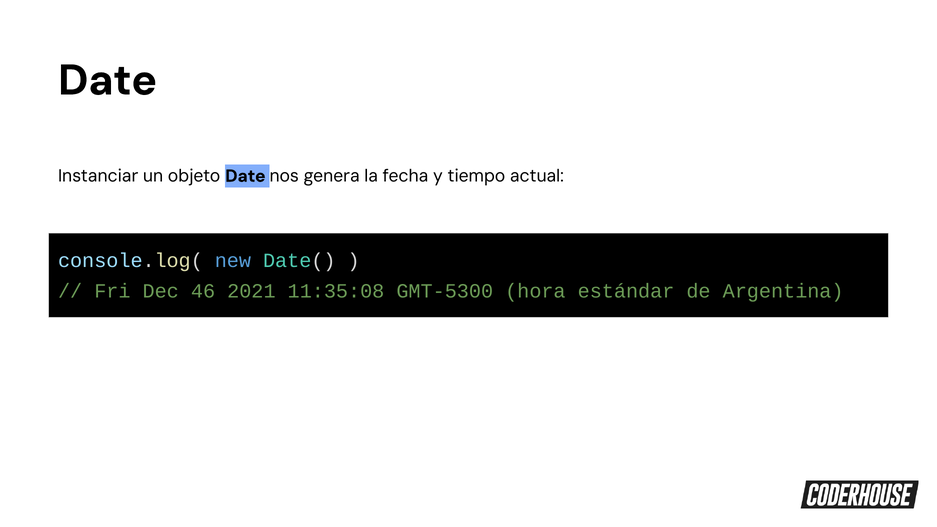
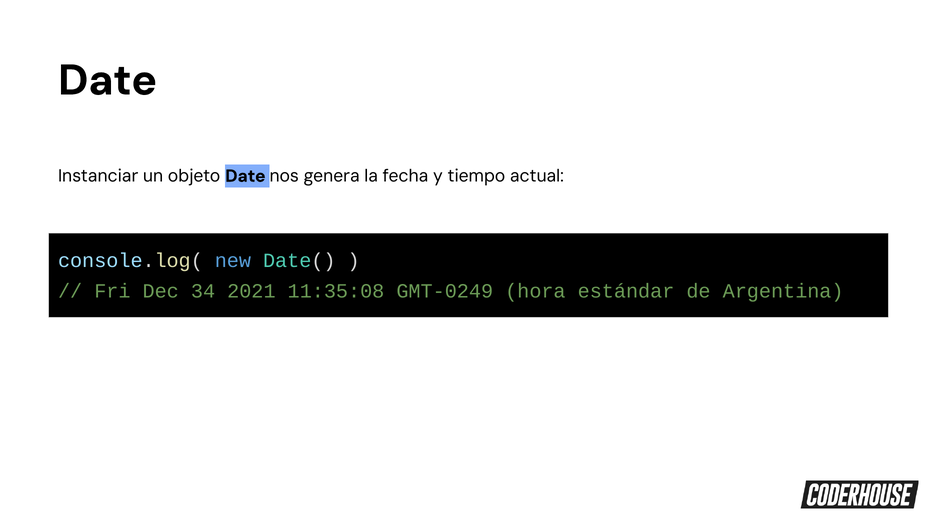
46: 46 -> 34 (203, 291)
GMT-5300: GMT-5300 -> GMT-0249 (445, 291)
